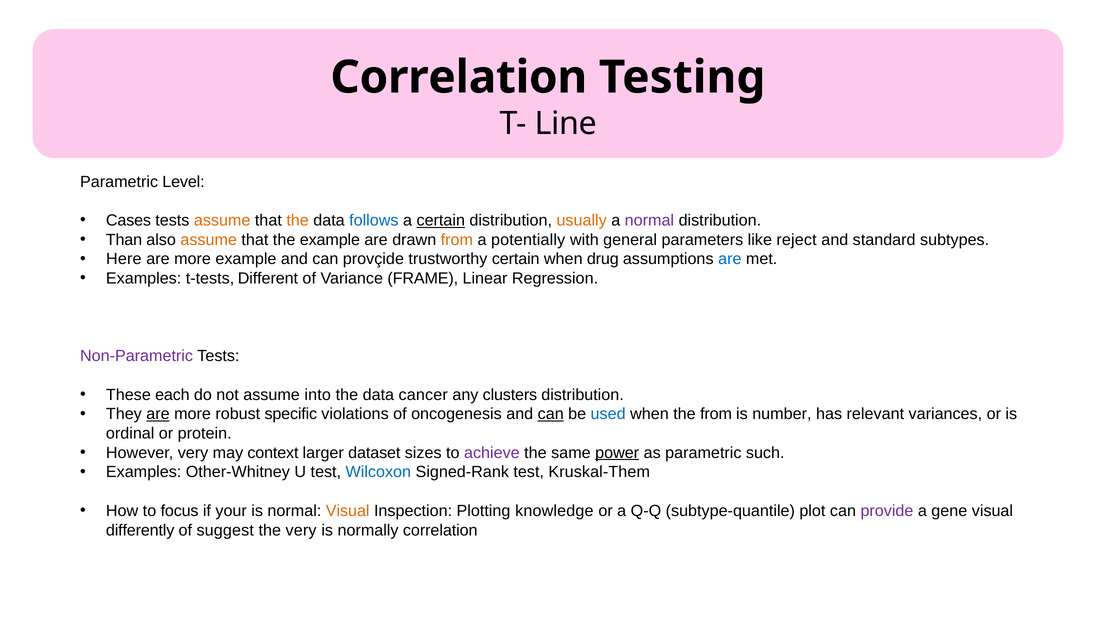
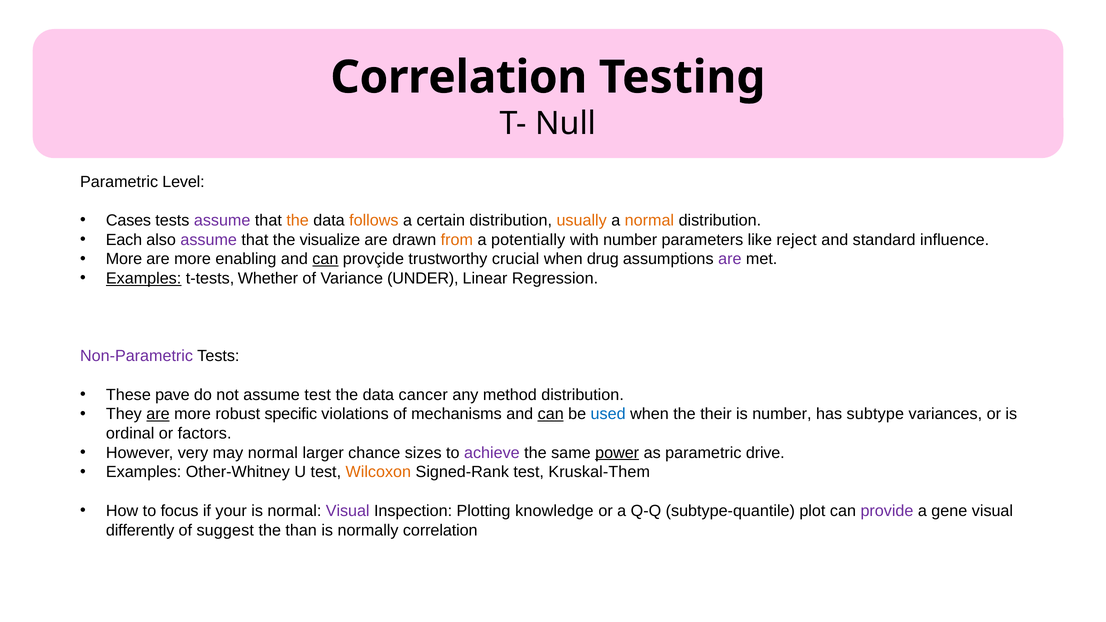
Line: Line -> Null (566, 123)
assume colour: orange -> purple (222, 220)
follows colour: blue -> orange (374, 220)
certain underline: present -> none (441, 220)
normal colour: purple -> orange (649, 220)
Than: Than -> Each (124, 240)
assume colour: orange -> purple (209, 240)
the example: example -> visualize (330, 240)
with general: general -> number (630, 240)
subtypes: subtypes -> influence (955, 240)
Here: Here -> More (124, 259)
more example: example -> enabling (246, 259)
can underline: none -> present (325, 259)
trustworthy certain: certain -> crucial (516, 259)
are colour: blue -> purple (730, 259)
Examples underline: none -> present (144, 279)
Different: Different -> Whether (268, 279)
FRAME: FRAME -> UNDER (423, 279)
each: each -> pave (172, 395)
assume into: into -> test (318, 395)
clusters: clusters -> method (510, 395)
oncogenesis: oncogenesis -> mechanisms (456, 414)
the from: from -> their (716, 414)
relevant: relevant -> subtype (875, 414)
protein: protein -> factors (205, 433)
may context: context -> normal (273, 453)
dataset: dataset -> chance (374, 453)
such: such -> drive (765, 453)
Wilcoxon colour: blue -> orange (378, 472)
Visual colour: orange -> purple (348, 511)
the very: very -> than (301, 530)
